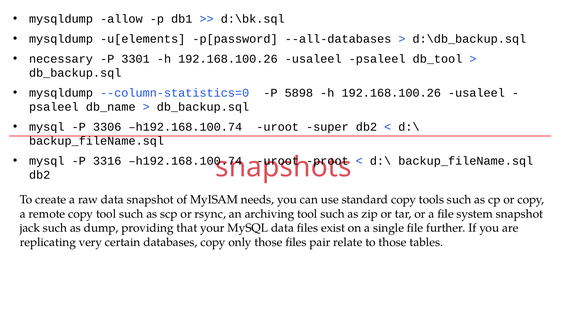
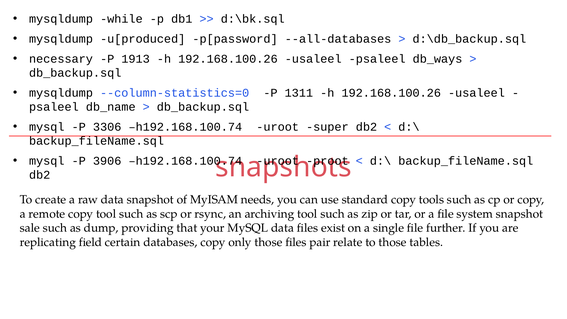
allow: allow -> while (121, 19)
u[elements: u[elements -> u[produced (143, 39)
3301: 3301 -> 1913 (136, 59)
db_tool: db_tool -> db_ways (438, 59)
5898: 5898 -> 1311 (299, 93)
3316: 3316 -> 3906 (107, 161)
jack: jack -> sale (30, 228)
very: very -> field (90, 242)
